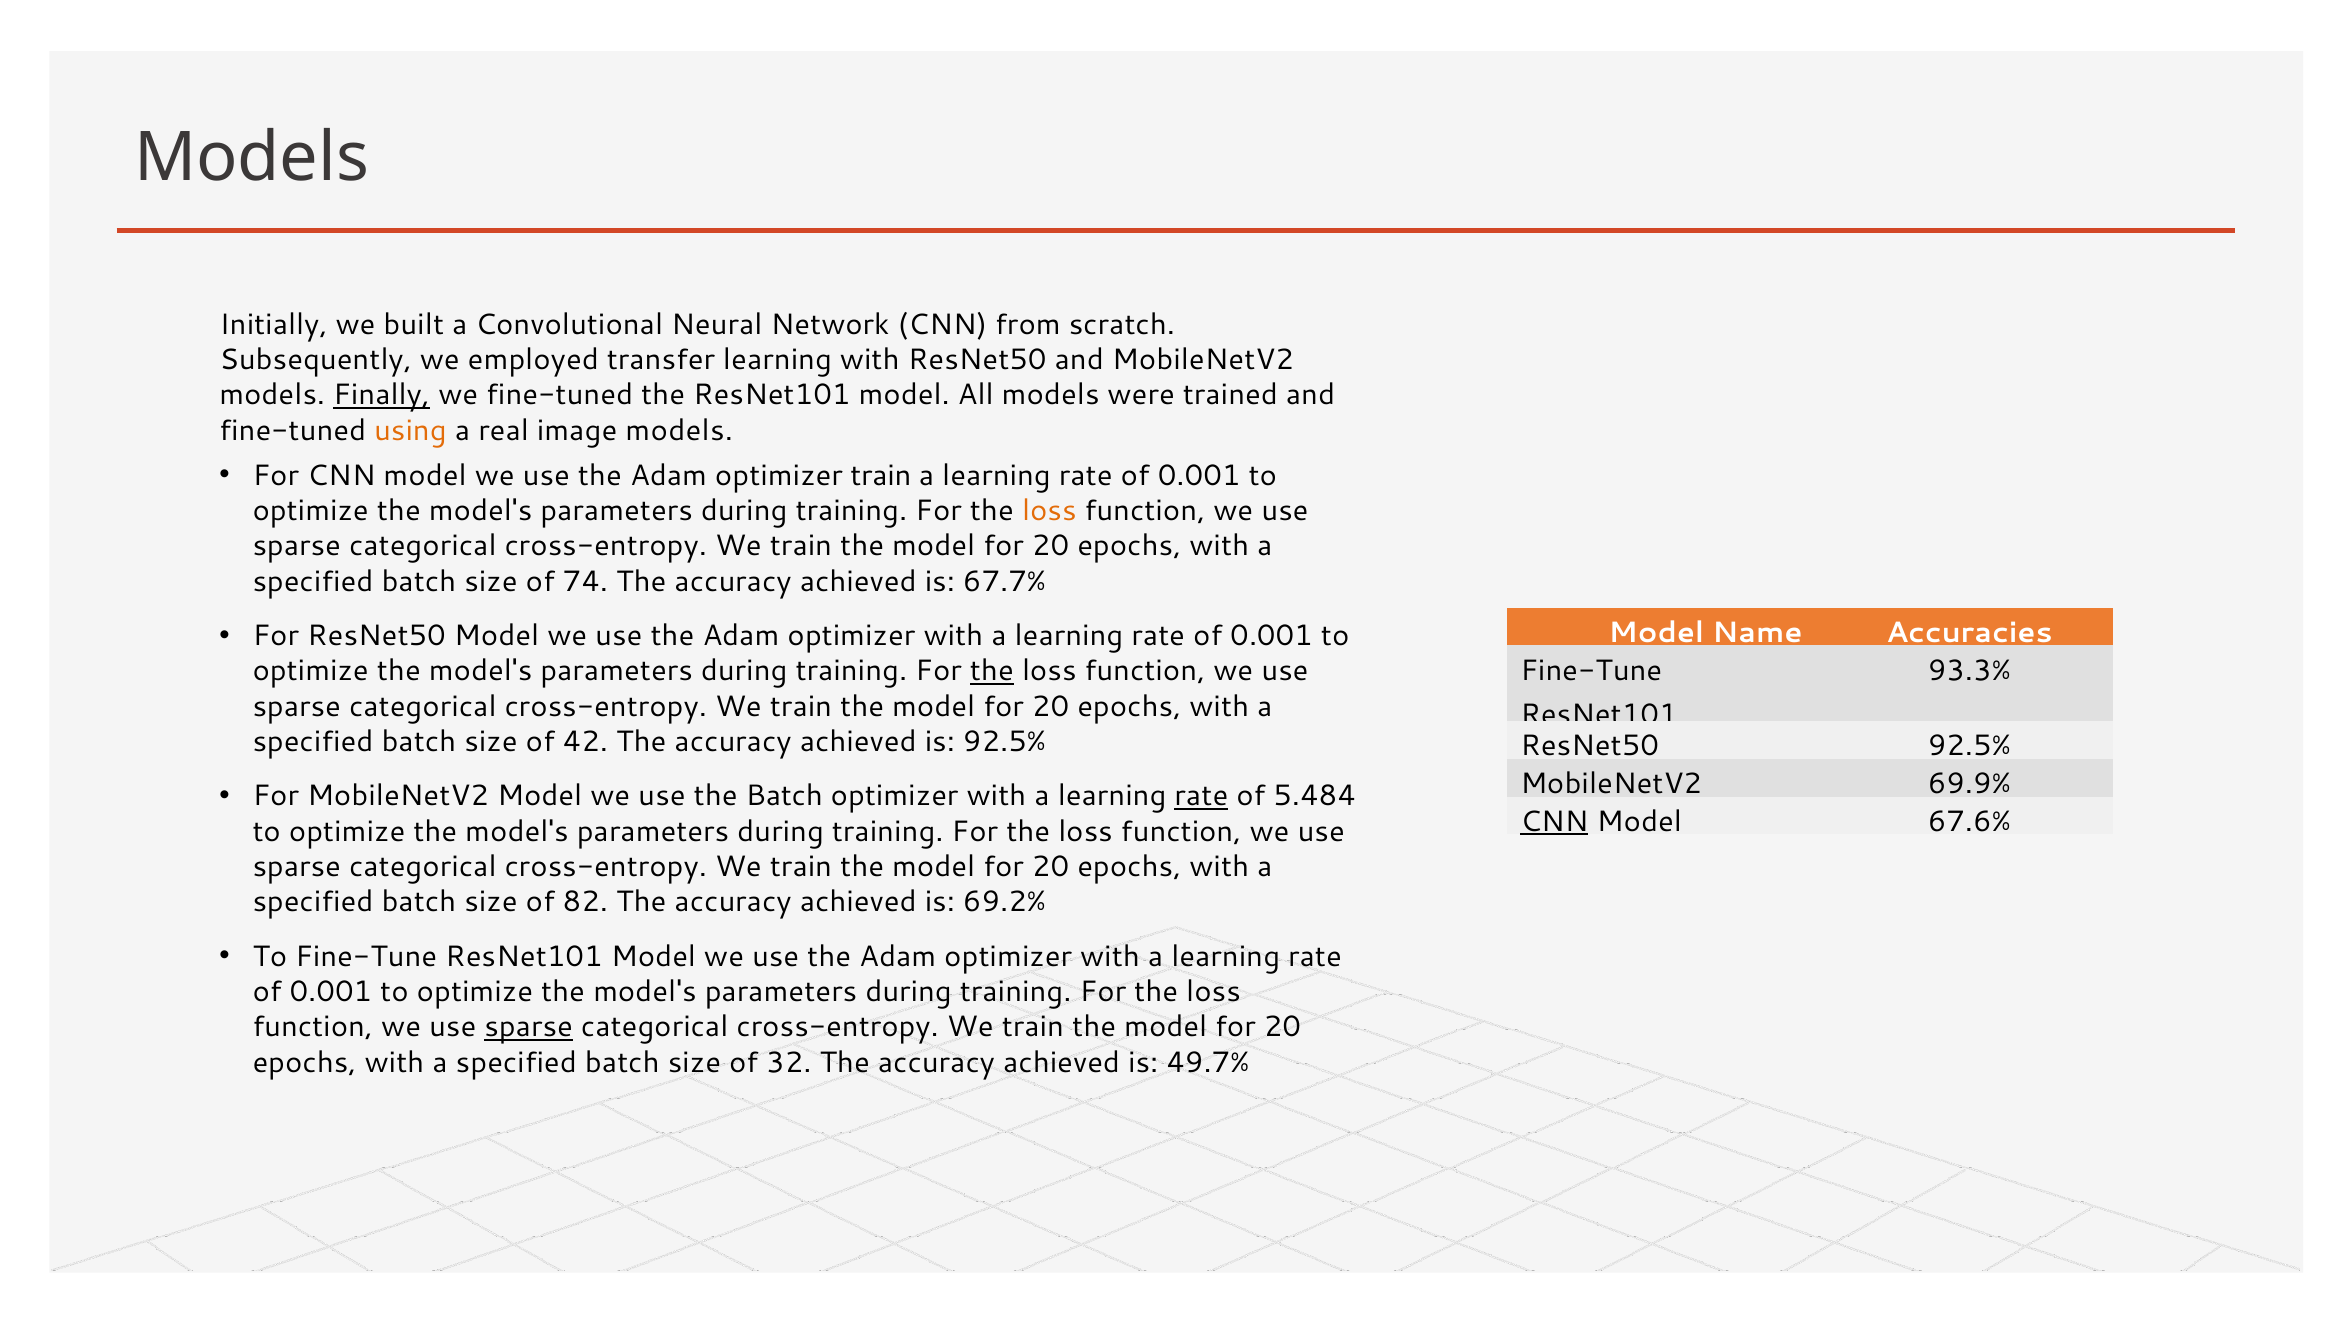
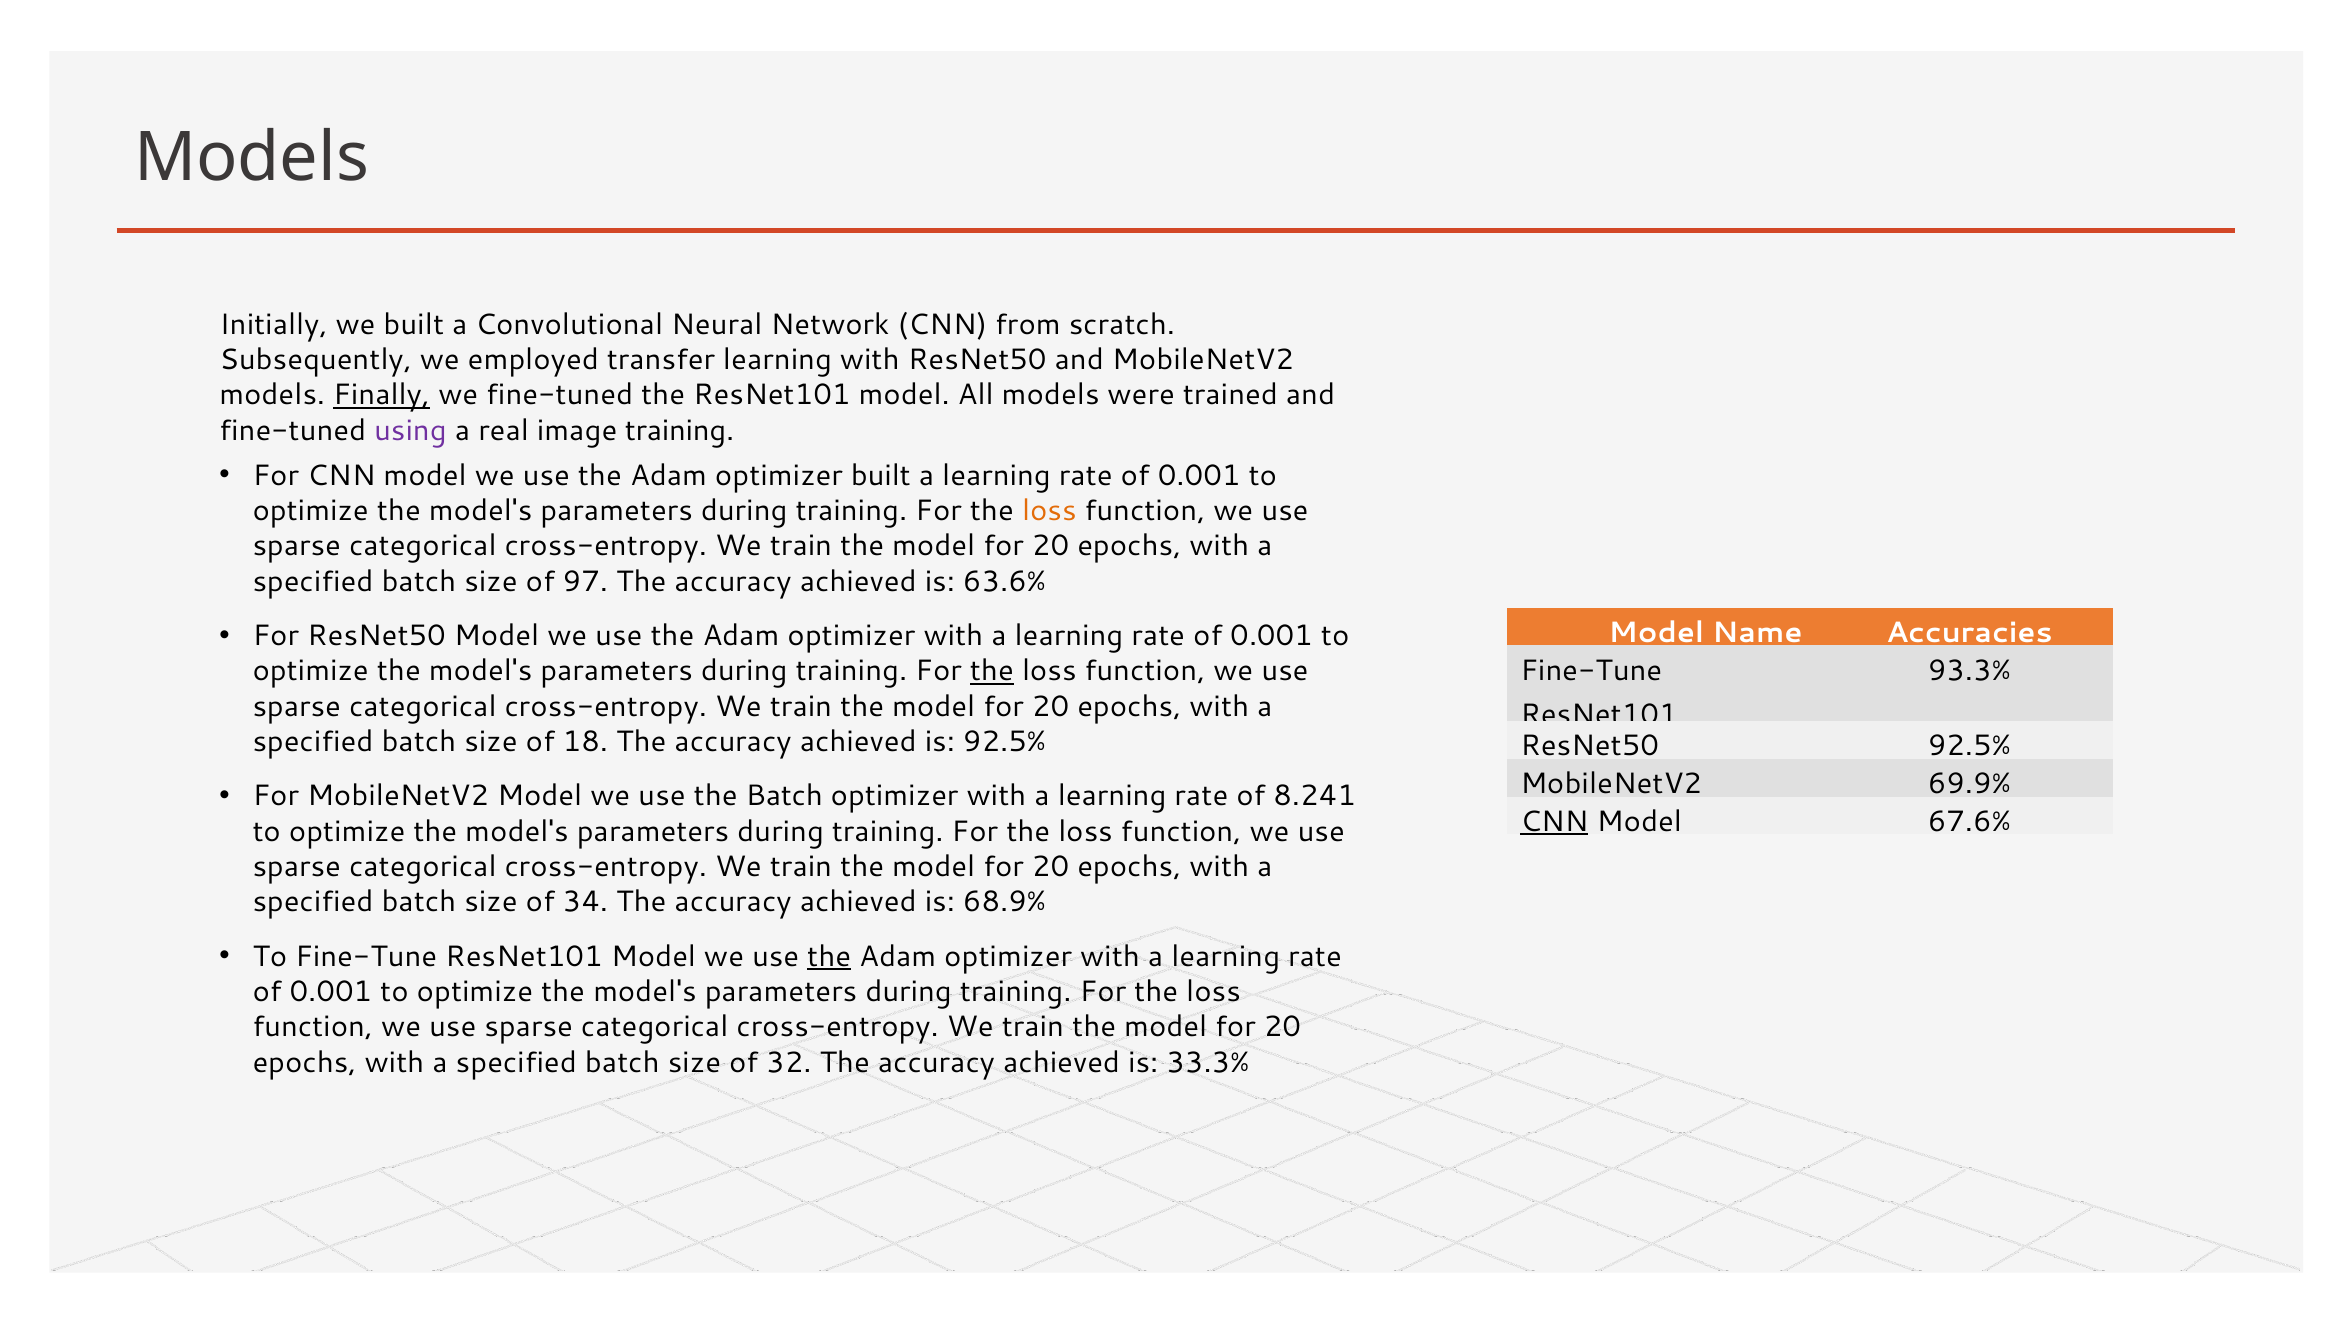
using colour: orange -> purple (410, 430)
image models: models -> training (680, 430)
optimizer train: train -> built (881, 476)
74: 74 -> 97 (585, 582)
67.7%: 67.7% -> 63.6% (1004, 582)
42: 42 -> 18 (585, 742)
rate underline: present -> none (1201, 796)
5.484: 5.484 -> 8.241 (1315, 796)
82: 82 -> 34 (585, 902)
69.2%: 69.2% -> 68.9% (1004, 902)
the underline: none -> present (829, 957)
sparse underline: present -> none (529, 1027)
49.7%: 49.7% -> 33.3% (1208, 1062)
